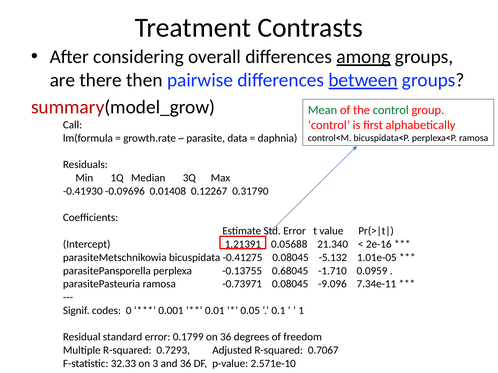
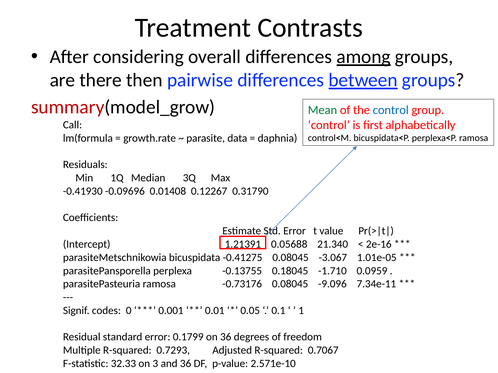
control colour: green -> blue (391, 110)
-5.132: -5.132 -> -3.067 (333, 258)
0.68045: 0.68045 -> 0.18045 (290, 271)
-0.73971: -0.73971 -> -0.73176 (242, 284)
